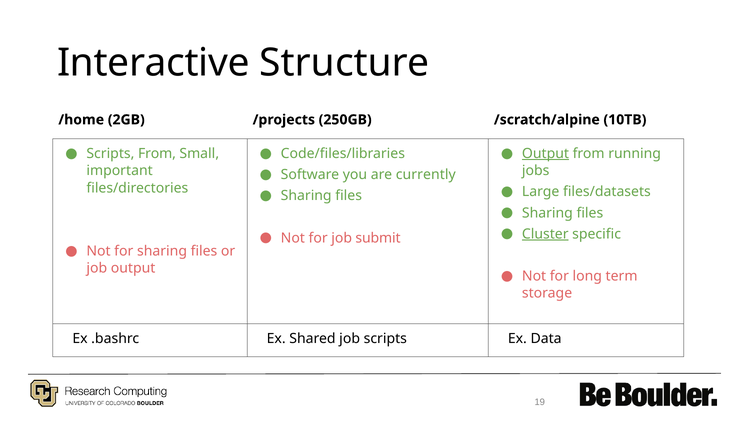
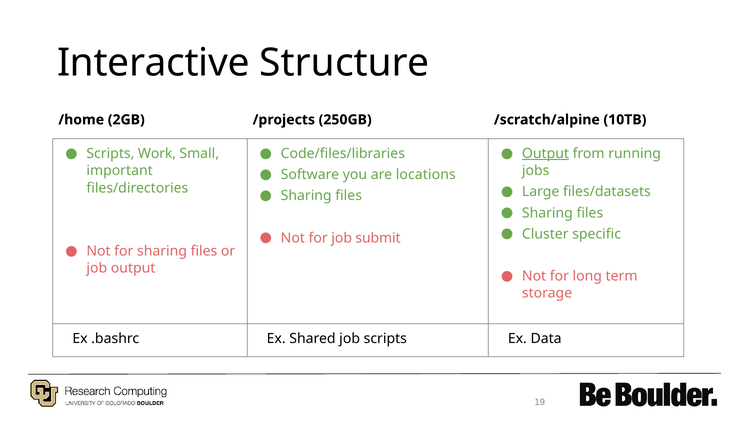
Scripts From: From -> Work (157, 154)
currently: currently -> locations (426, 175)
Cluster underline: present -> none (545, 234)
